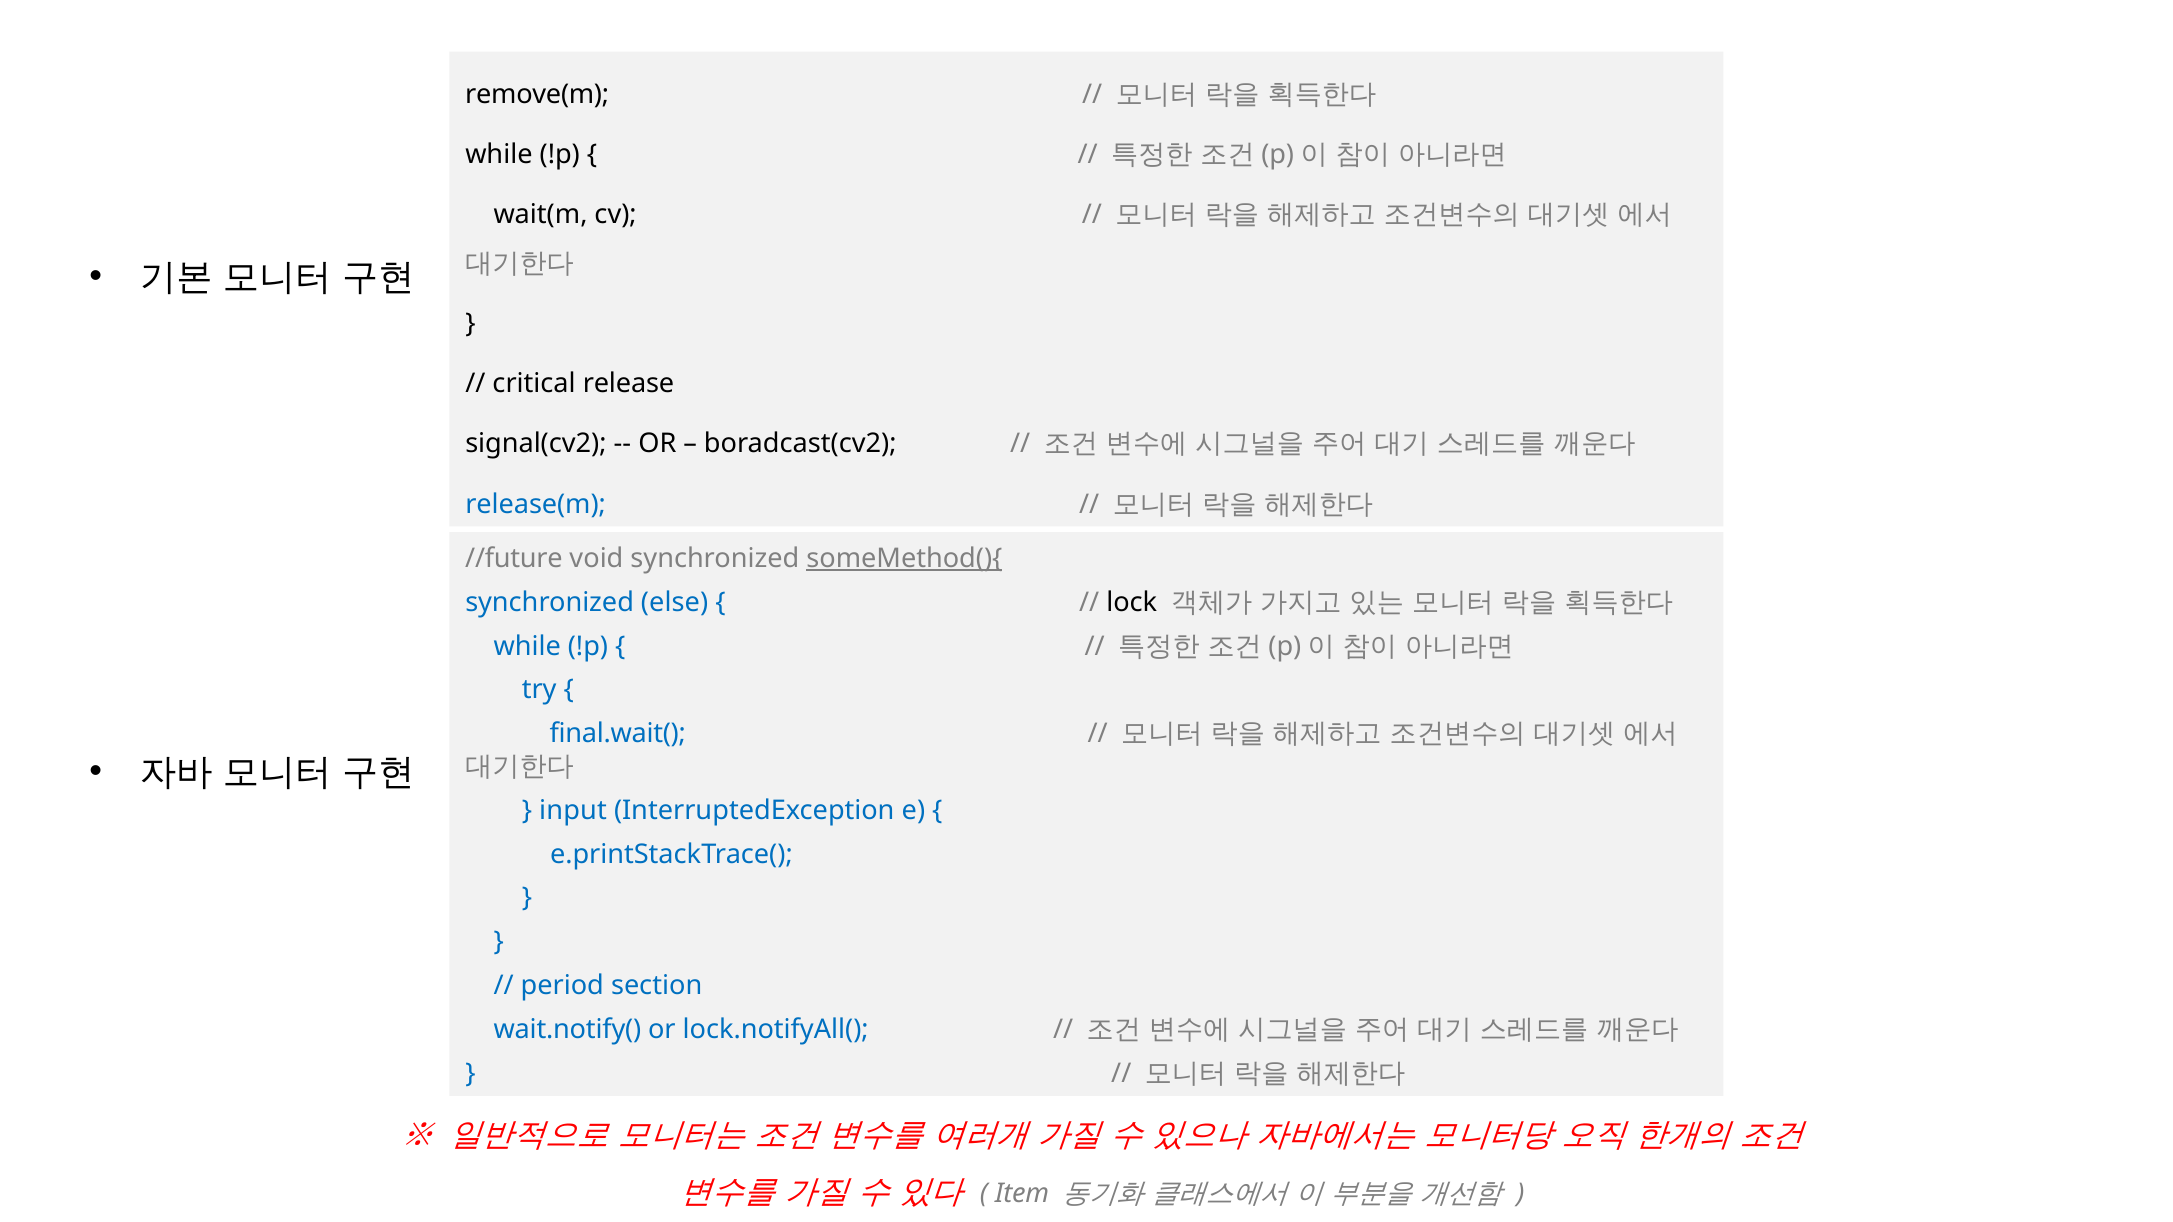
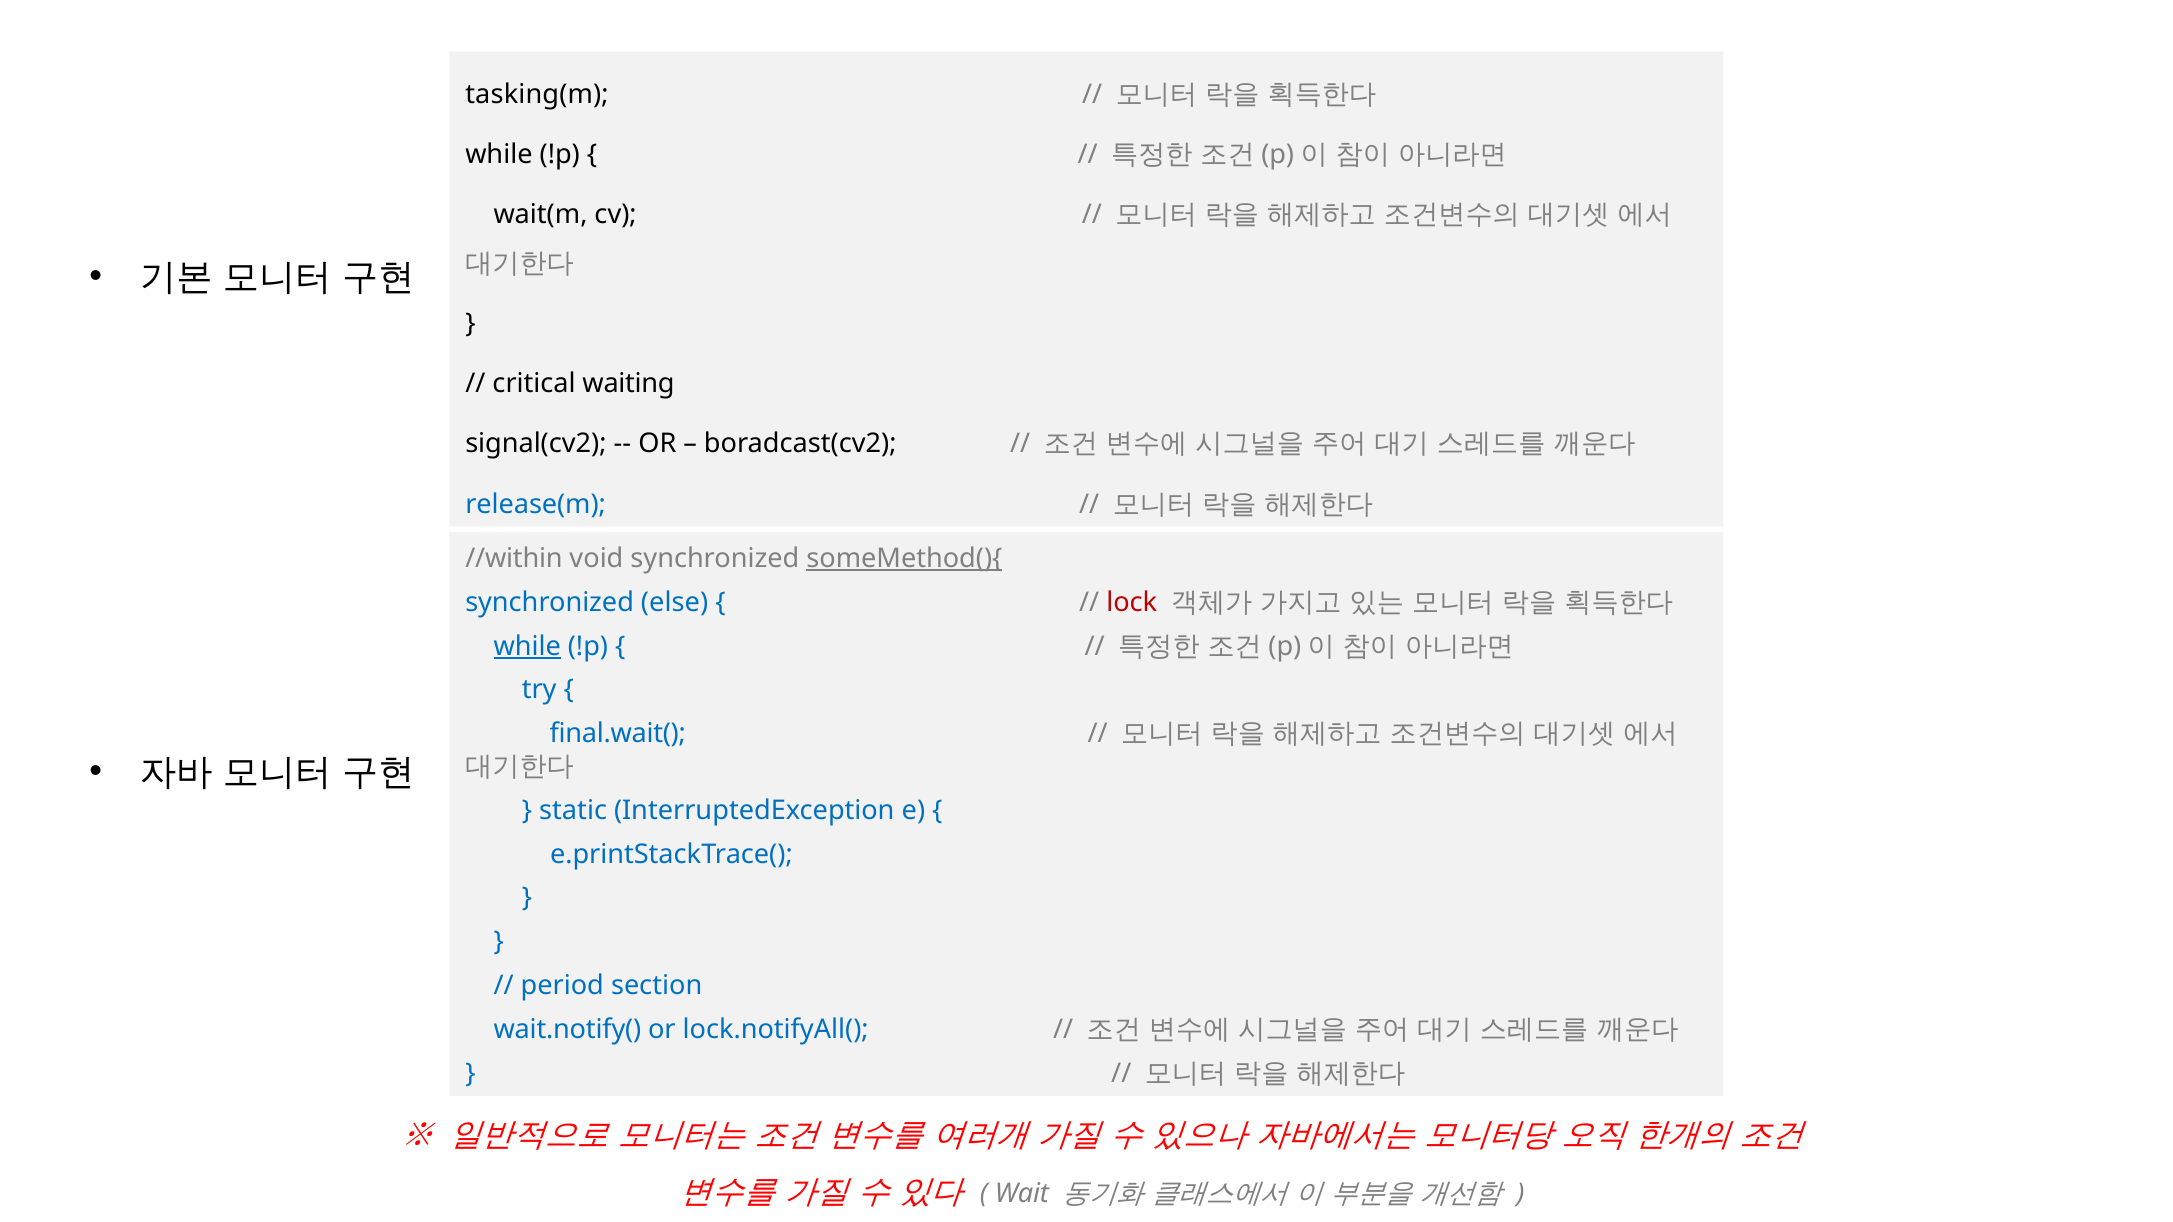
remove(m: remove(m -> tasking(m (537, 94)
release: release -> waiting (629, 384)
//future: //future -> //within (514, 558)
lock colour: black -> red (1132, 602)
while underline: none -> present (527, 646)
input: input -> static (573, 810)
Item: Item -> Wait (1022, 1194)
